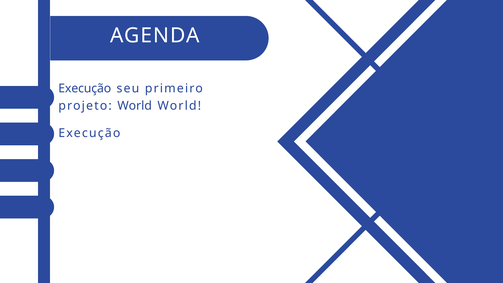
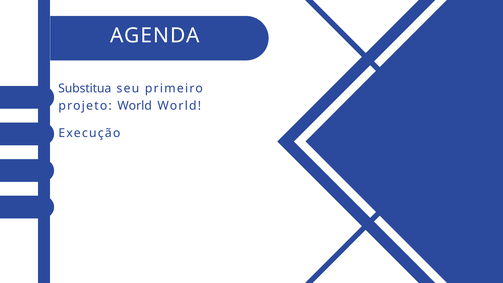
Execução: Execução -> Substitua (85, 89)
